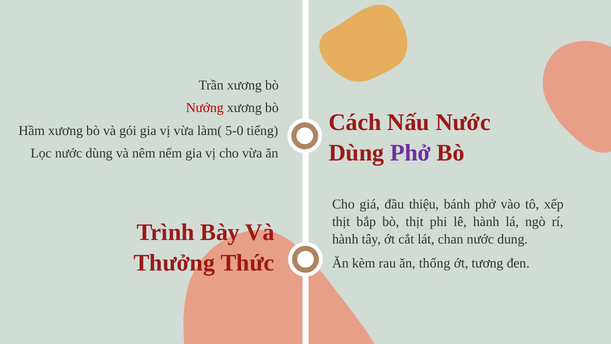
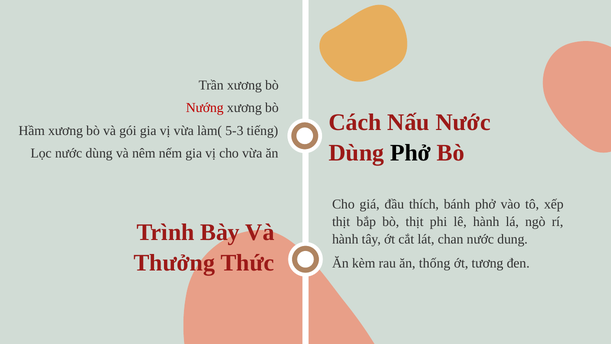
5-0: 5-0 -> 5-3 (234, 131)
Phở colour: purple -> black (411, 153)
thiệu: thiệu -> thích (424, 204)
